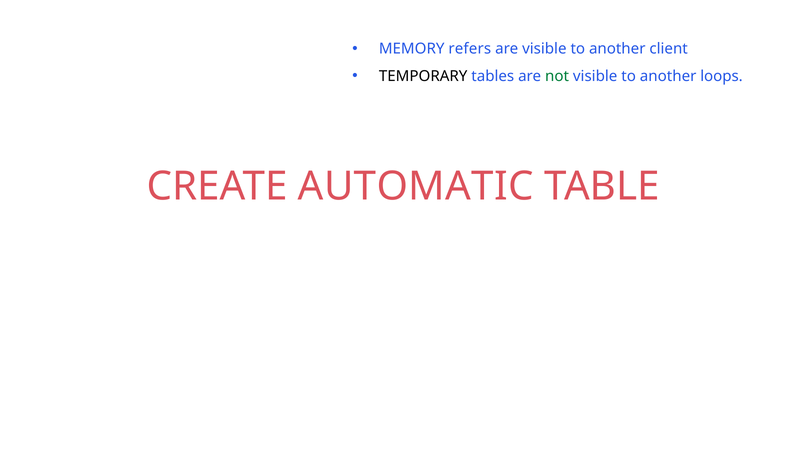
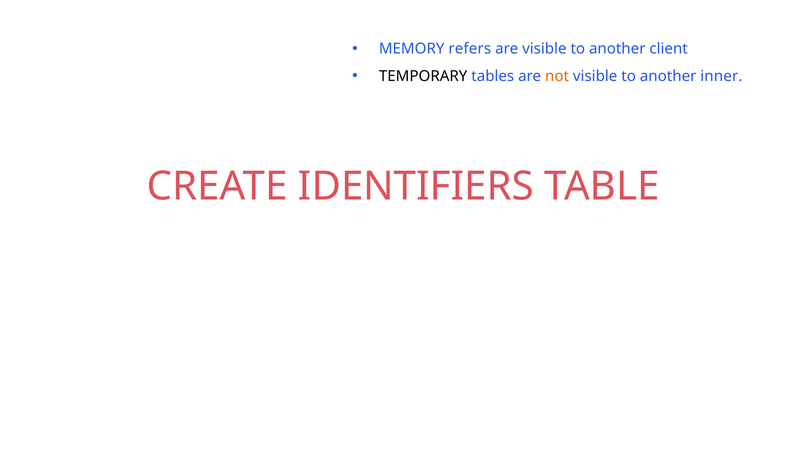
not colour: green -> orange (557, 76)
loops: loops -> inner (721, 76)
AUTOMATIC: AUTOMATIC -> IDENTIFIERS (416, 186)
